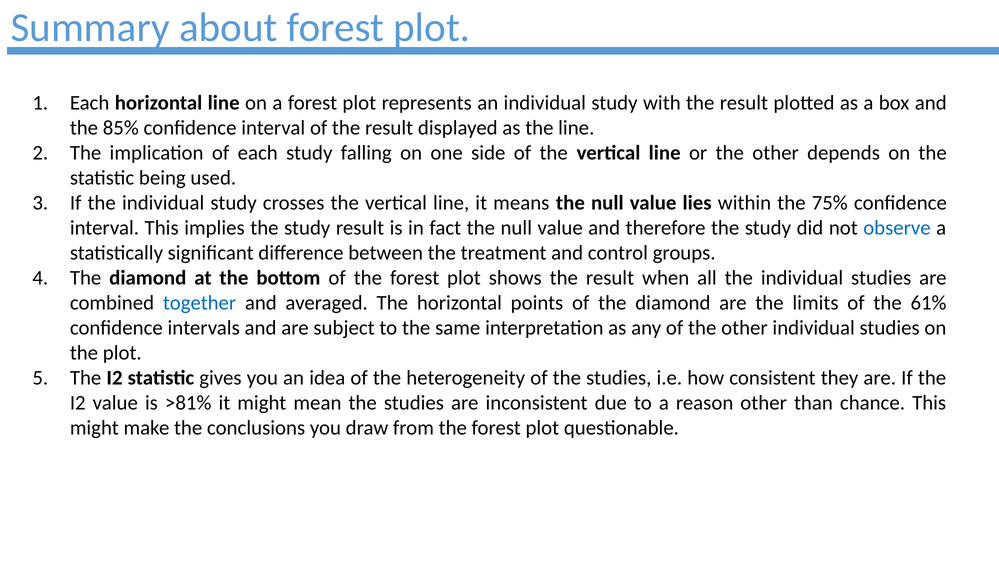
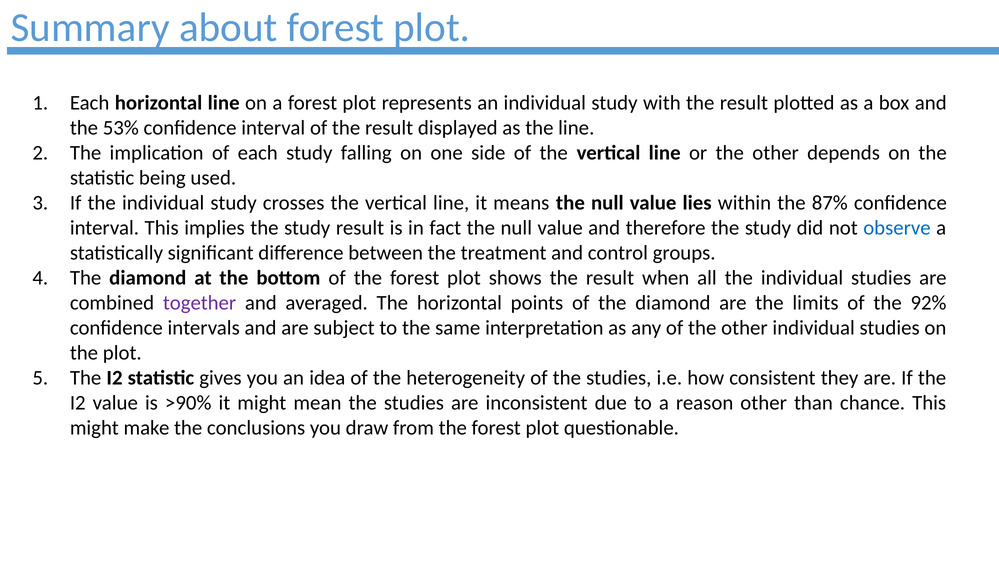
85%: 85% -> 53% (121, 128)
75%: 75% -> 87% (830, 203)
together colour: blue -> purple (200, 303)
61%: 61% -> 92% (929, 303)
>81%: >81% -> >90% (188, 403)
